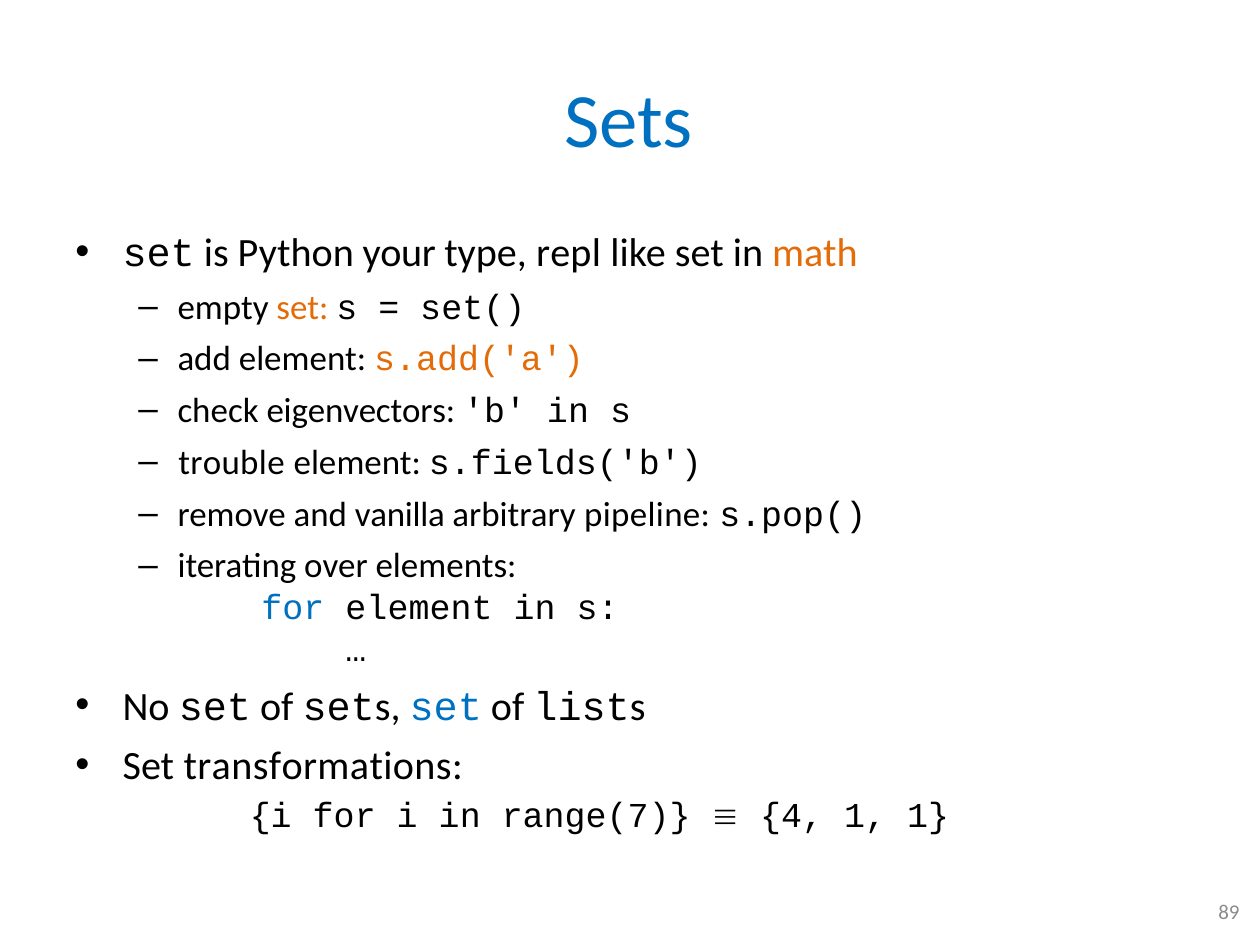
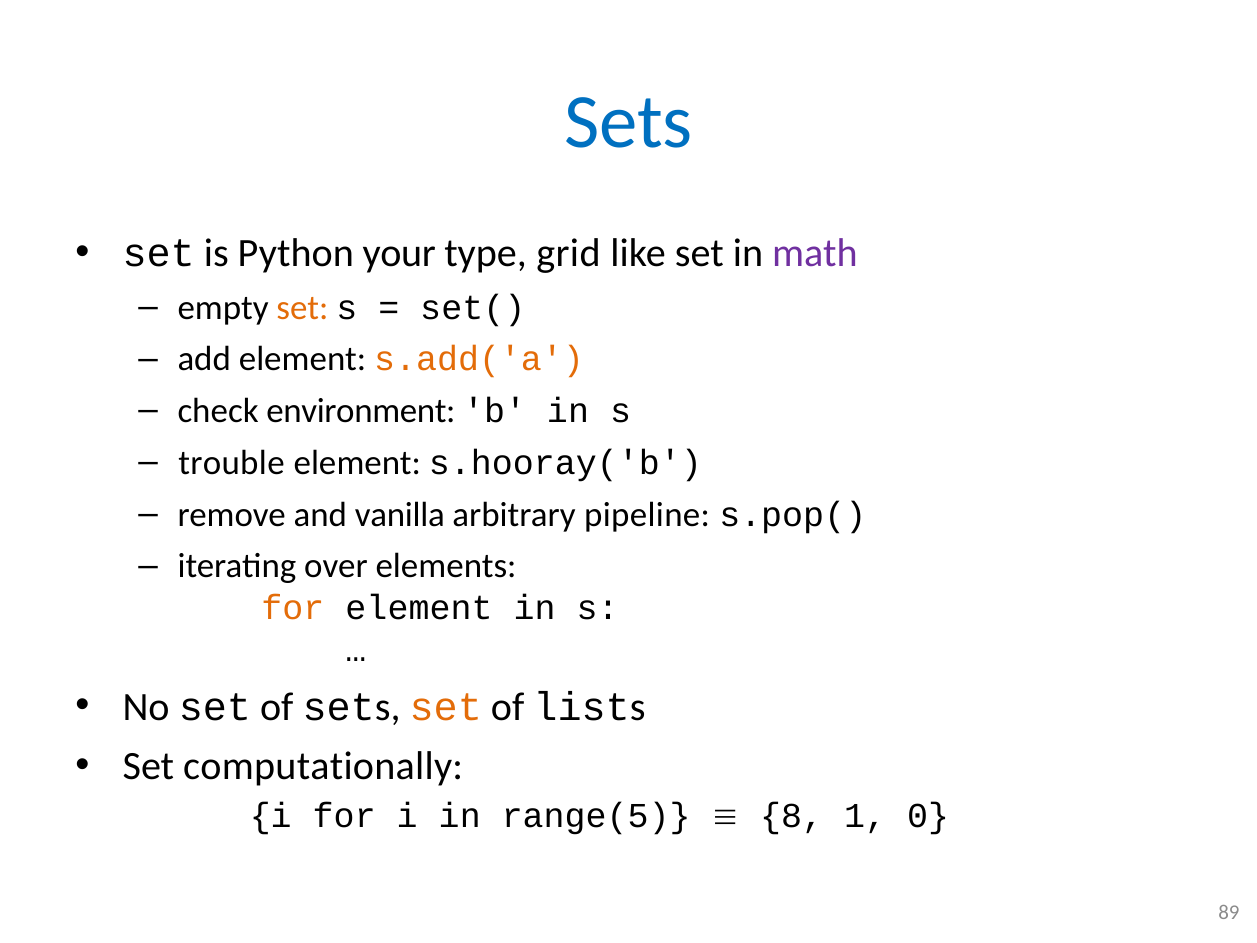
repl: repl -> grid (568, 253)
math colour: orange -> purple (815, 253)
eigenvectors: eigenvectors -> environment (361, 411)
s.fields('b: s.fields('b -> s.hooray('b (565, 463)
for colour: blue -> orange (293, 608)
set colour: blue -> orange (446, 707)
transformations: transformations -> computationally (323, 766)
range(7: range(7 -> range(5 (596, 816)
4: 4 -> 8 (792, 816)
1 1: 1 -> 0 (928, 816)
